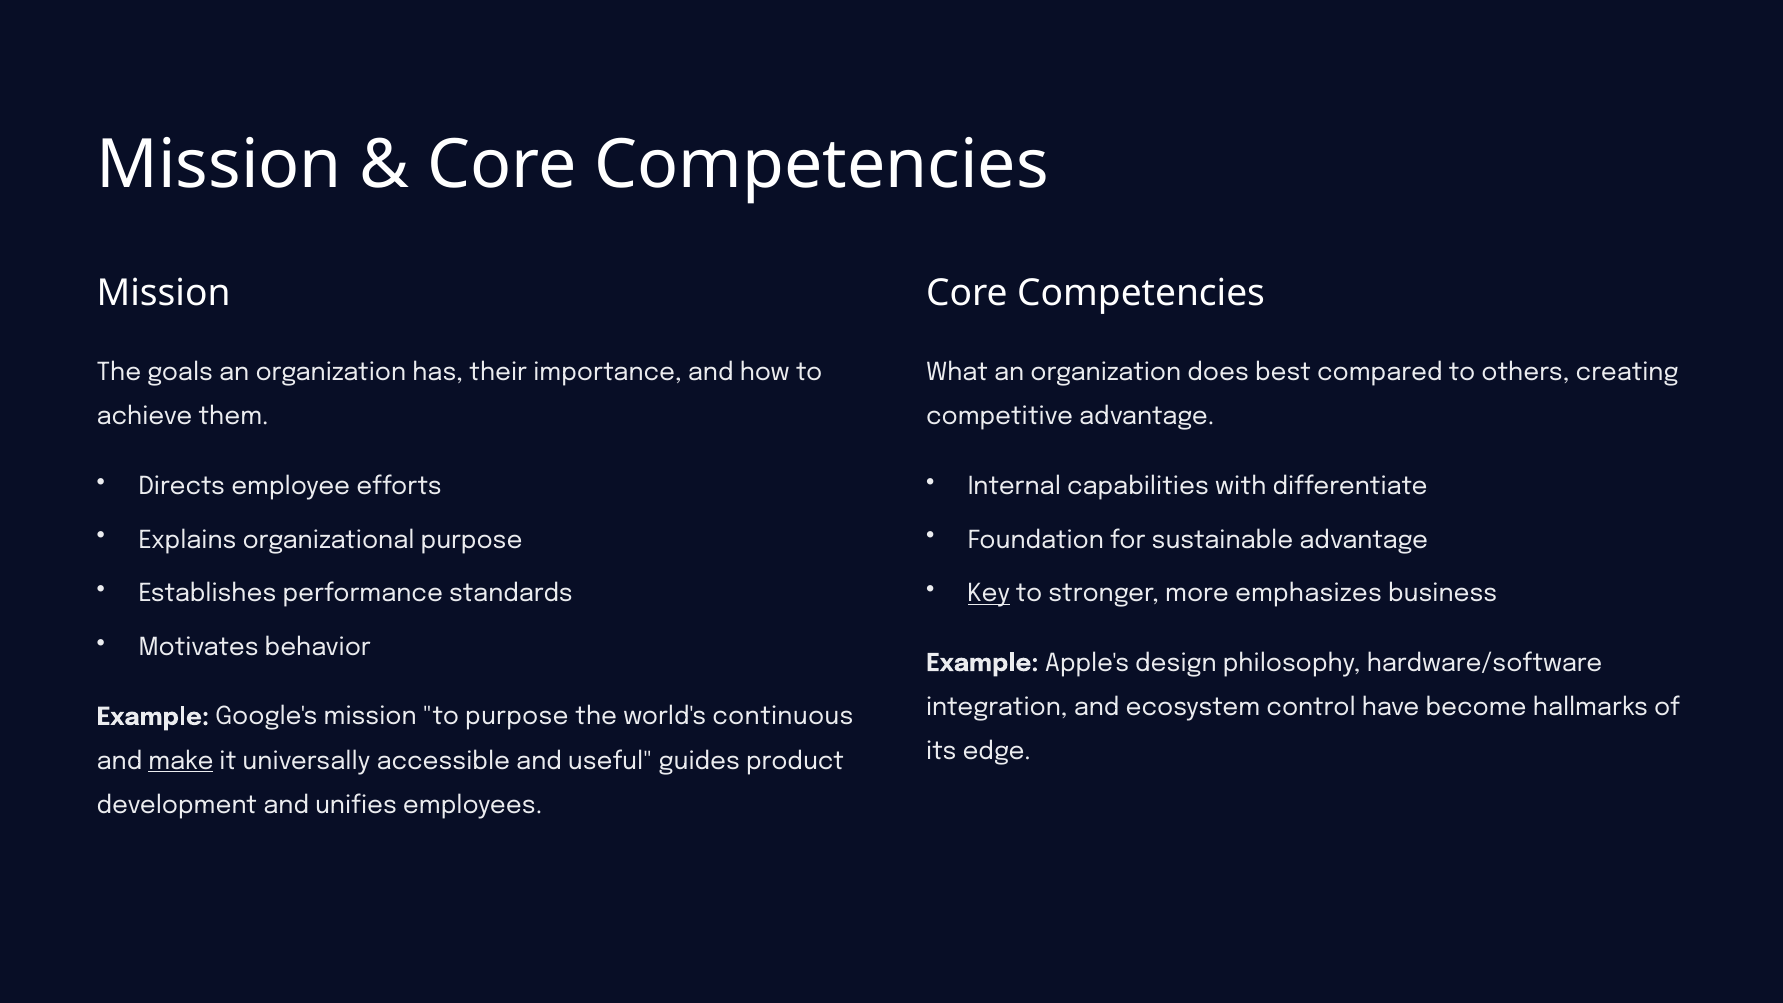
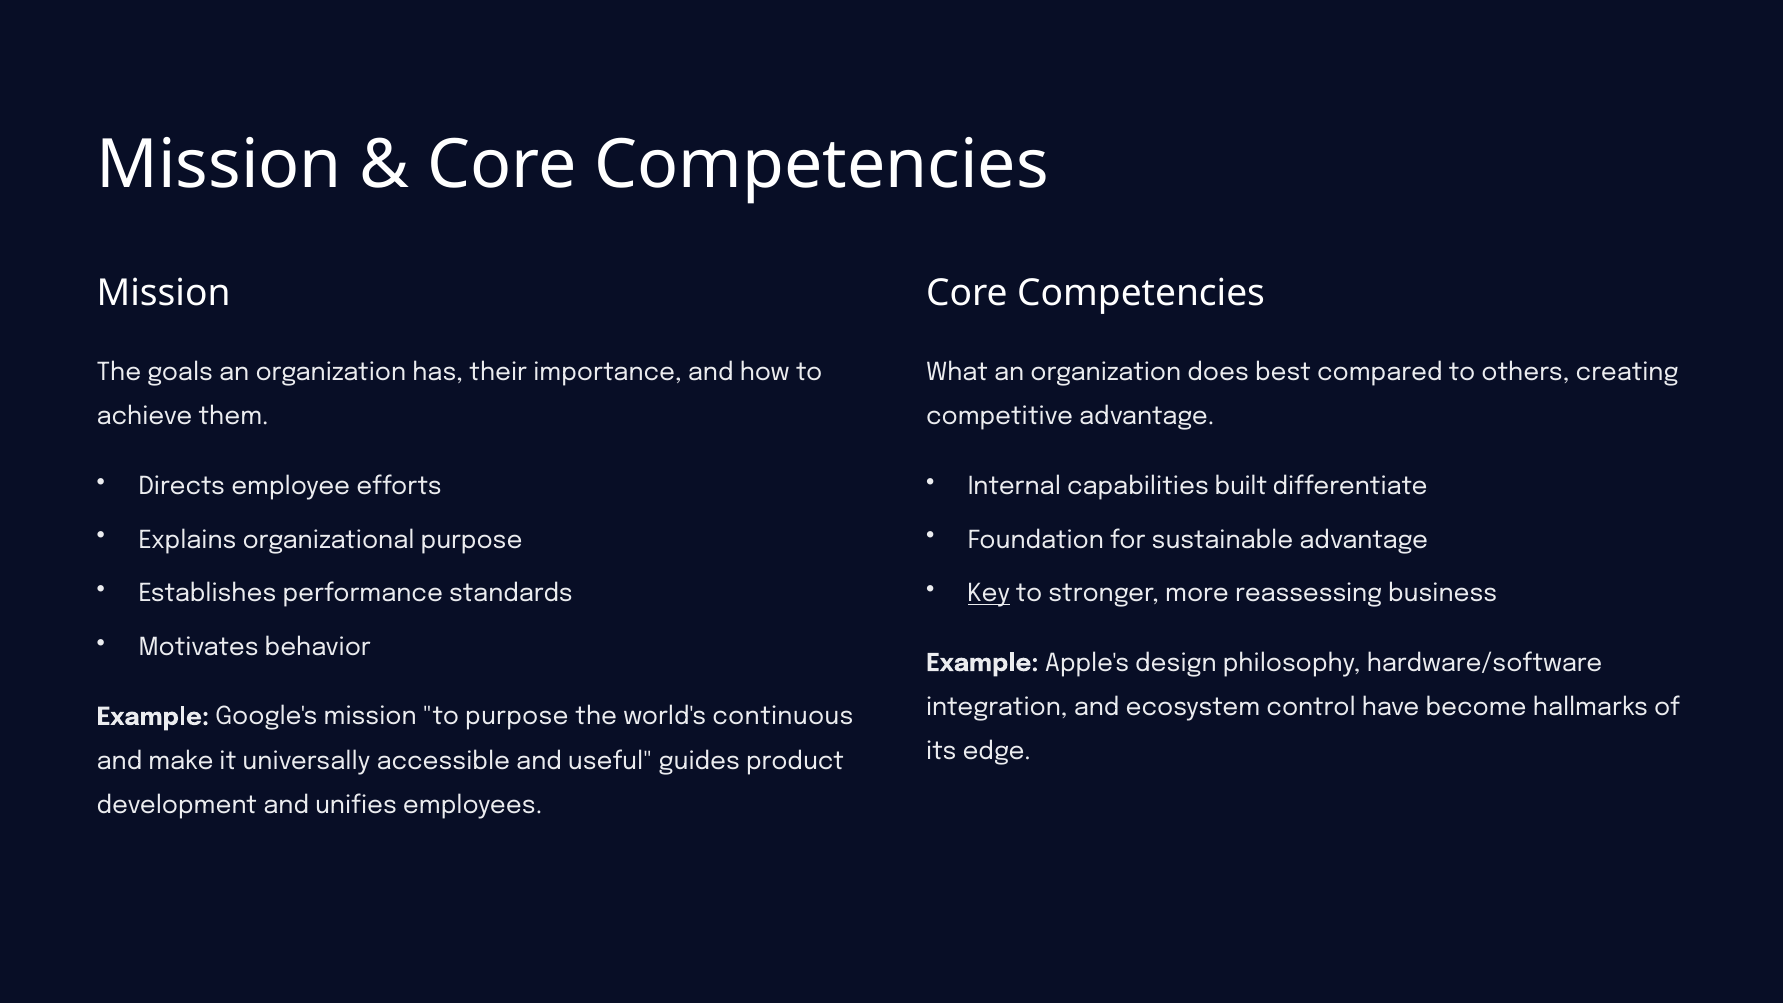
with: with -> built (1241, 486)
emphasizes: emphasizes -> reassessing (1309, 594)
make underline: present -> none (181, 761)
